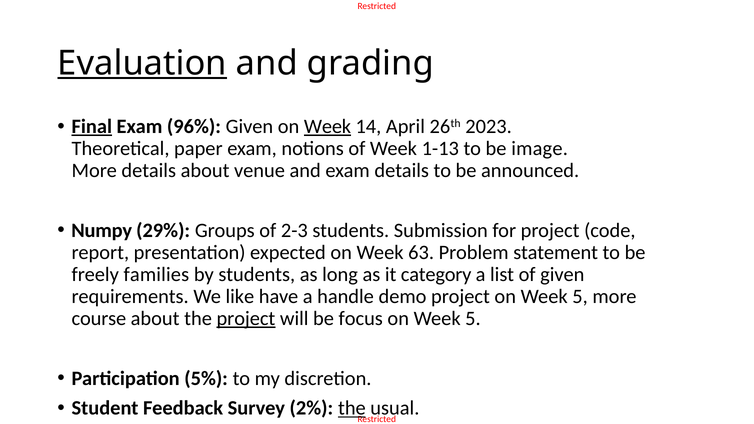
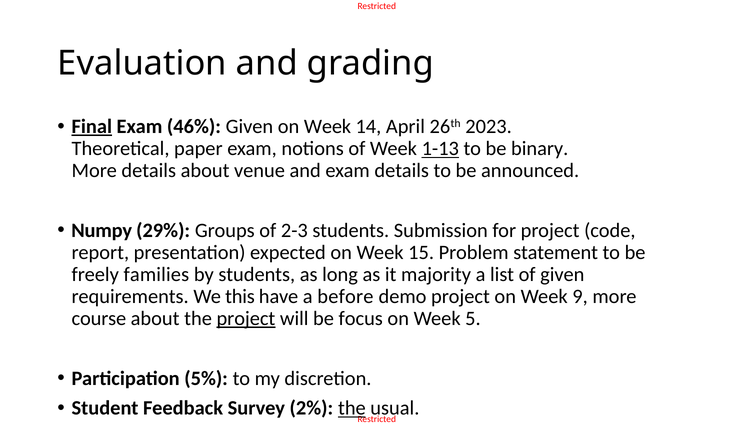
Evaluation underline: present -> none (142, 63)
96%: 96% -> 46% (194, 127)
Week underline: present -> none (328, 127)
1-13 underline: none -> present (440, 149)
image: image -> binary (540, 149)
63: 63 -> 15 (421, 253)
category: category -> majority (436, 275)
like: like -> this (240, 297)
handle: handle -> before (345, 297)
project on Week 5: 5 -> 9 (580, 297)
